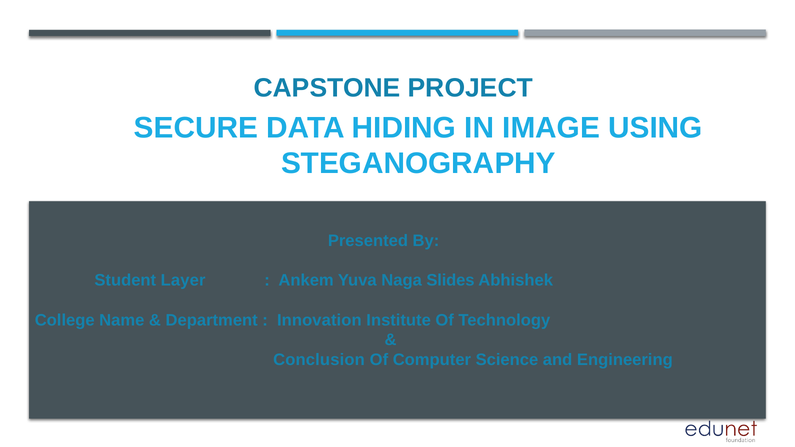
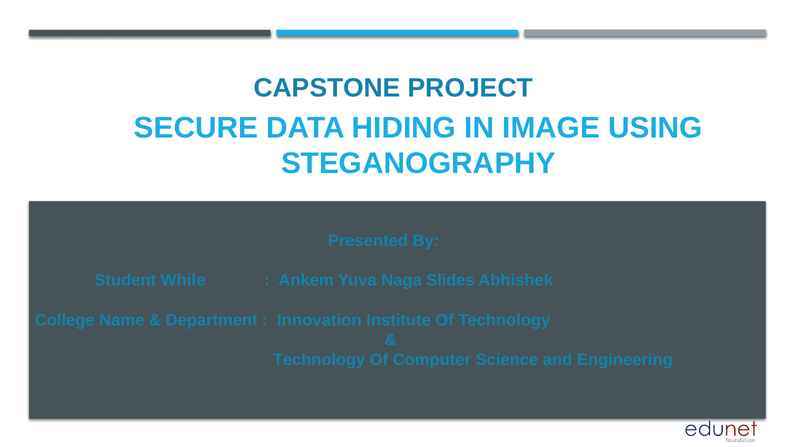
Layer: Layer -> While (183, 280)
Conclusion: Conclusion -> Technology (319, 360)
